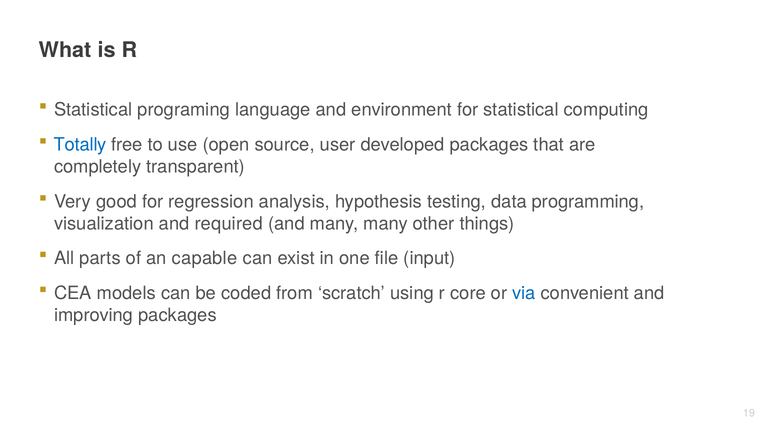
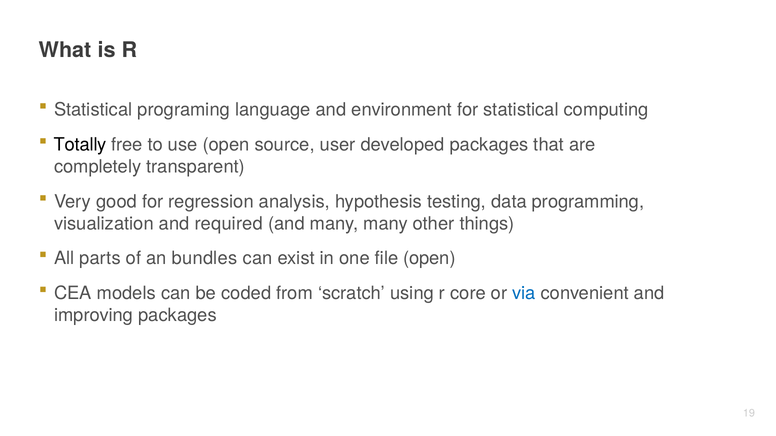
Totally colour: blue -> black (80, 145)
capable: capable -> bundles (205, 259)
file input: input -> open (429, 259)
